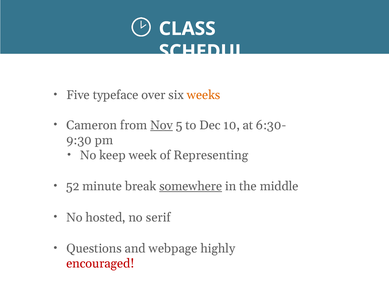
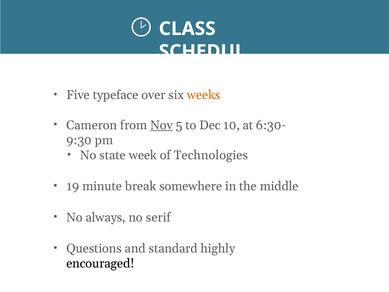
keep: keep -> state (113, 155)
Representing: Representing -> Technologies (211, 155)
52: 52 -> 19 (73, 186)
somewhere underline: present -> none (191, 186)
hosted: hosted -> always (106, 217)
webpage: webpage -> standard (173, 248)
encouraged colour: red -> black (100, 263)
